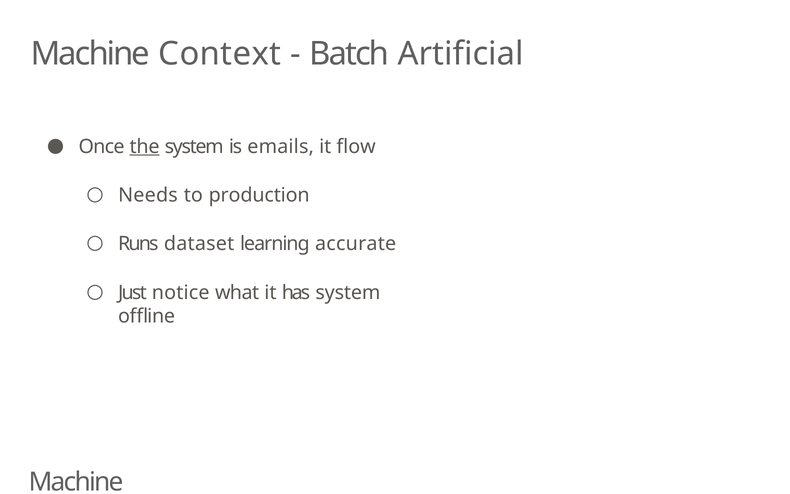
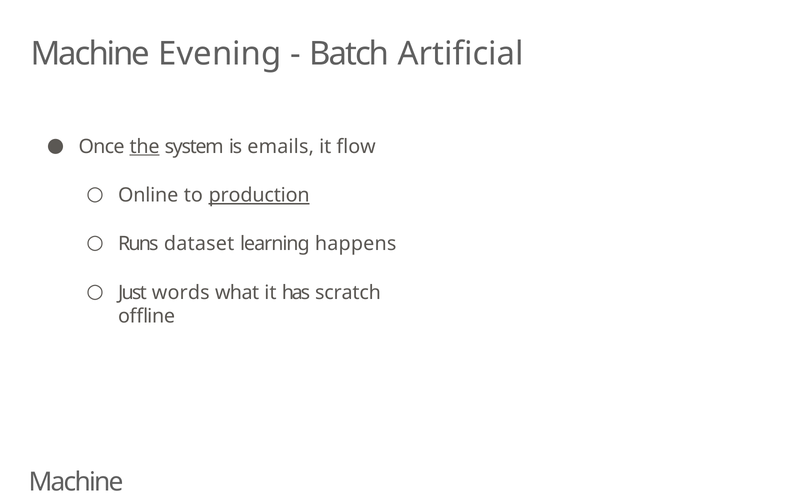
Context: Context -> Evening (220, 54)
Needs: Needs -> Online (148, 195)
production underline: none -> present (259, 195)
accurate: accurate -> happens (356, 244)
notice: notice -> words (181, 293)
has system: system -> scratch (348, 293)
